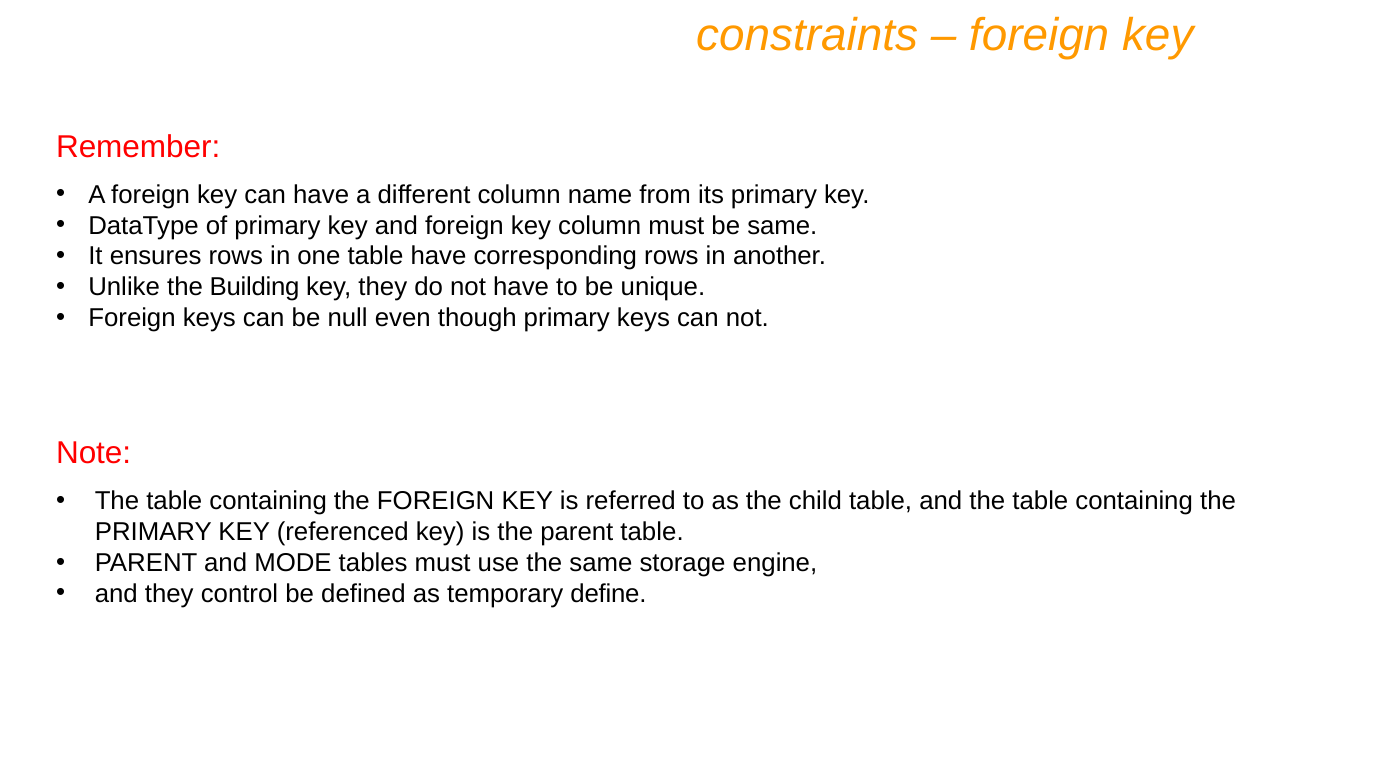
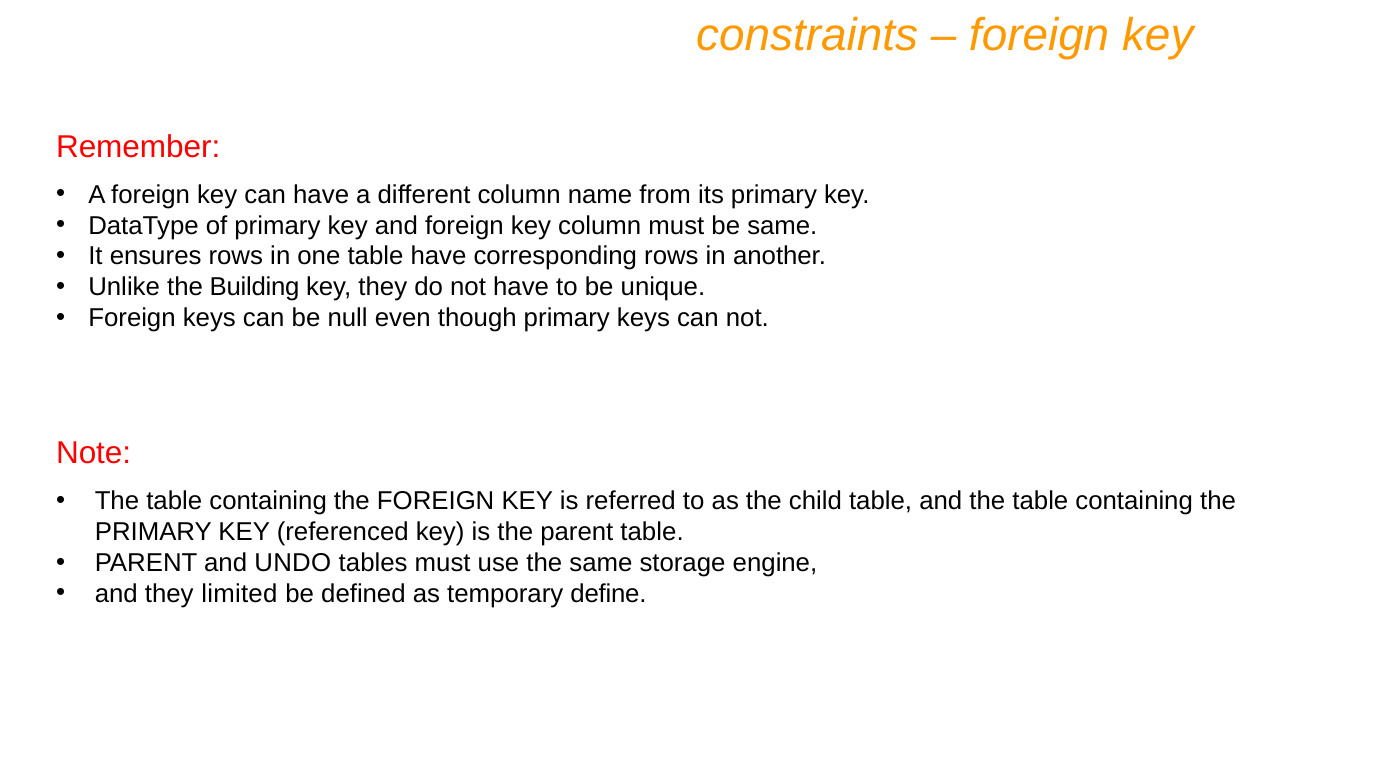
MODE: MODE -> UNDO (293, 563)
control: control -> limited (239, 594)
